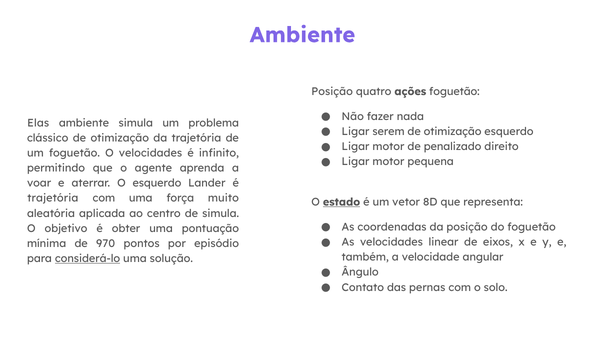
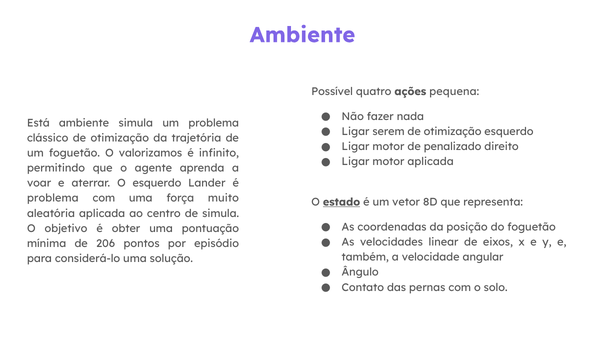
Posição: Posição -> Possível (332, 92)
ações foguetão: foguetão -> pequena (454, 92)
Elas: Elas -> Está (38, 123)
O velocidades: velocidades -> valorizamos (151, 153)
motor pequena: pequena -> aplicada (431, 162)
trajetória: trajetória -> problema (53, 199)
970: 970 -> 206 (106, 244)
considerá-lo underline: present -> none (88, 259)
